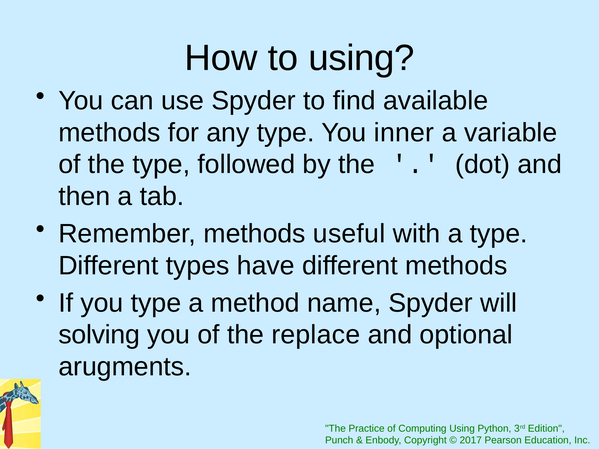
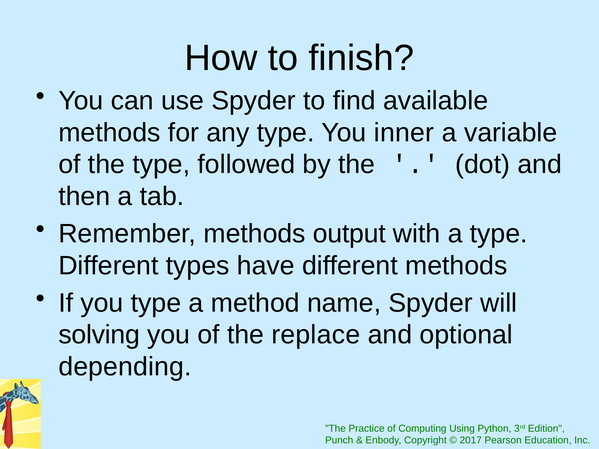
to using: using -> finish (361, 58)
useful: useful -> output (349, 234)
arugments: arugments -> depending (125, 367)
